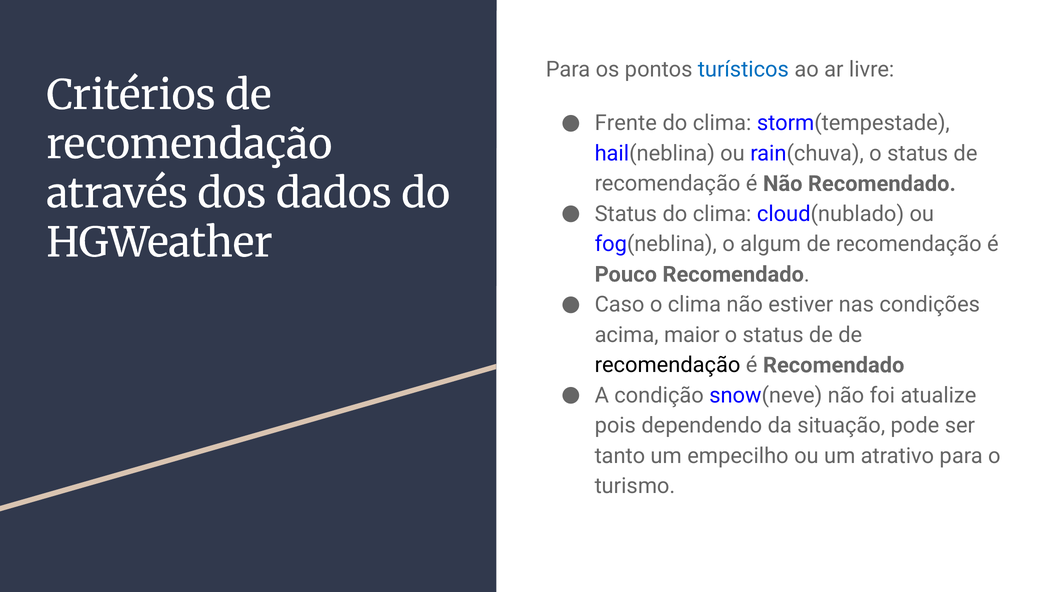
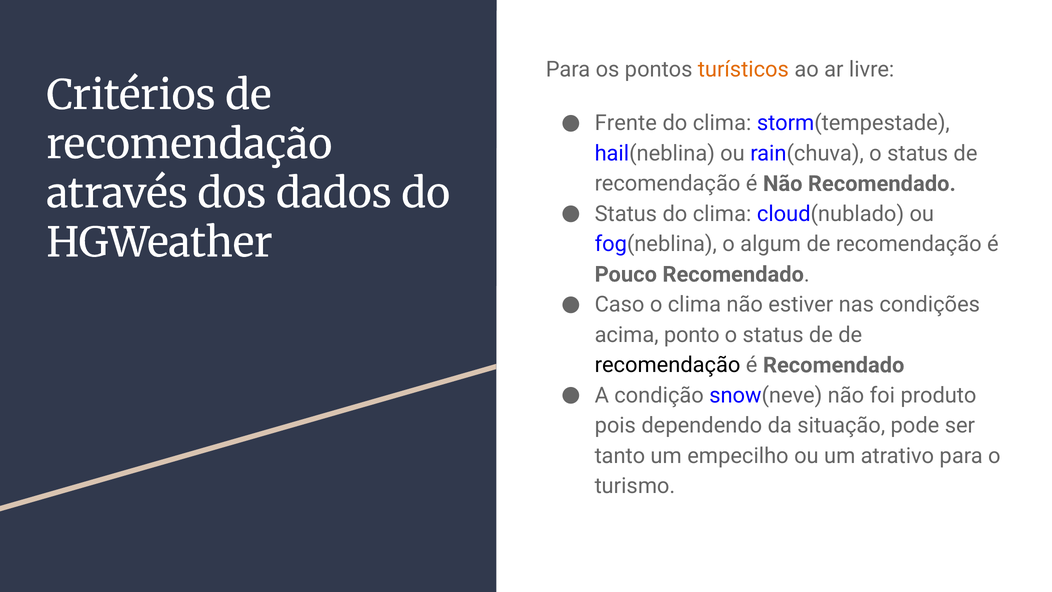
turísticos colour: blue -> orange (743, 70)
maior: maior -> ponto (692, 335)
atualize: atualize -> produto (938, 395)
